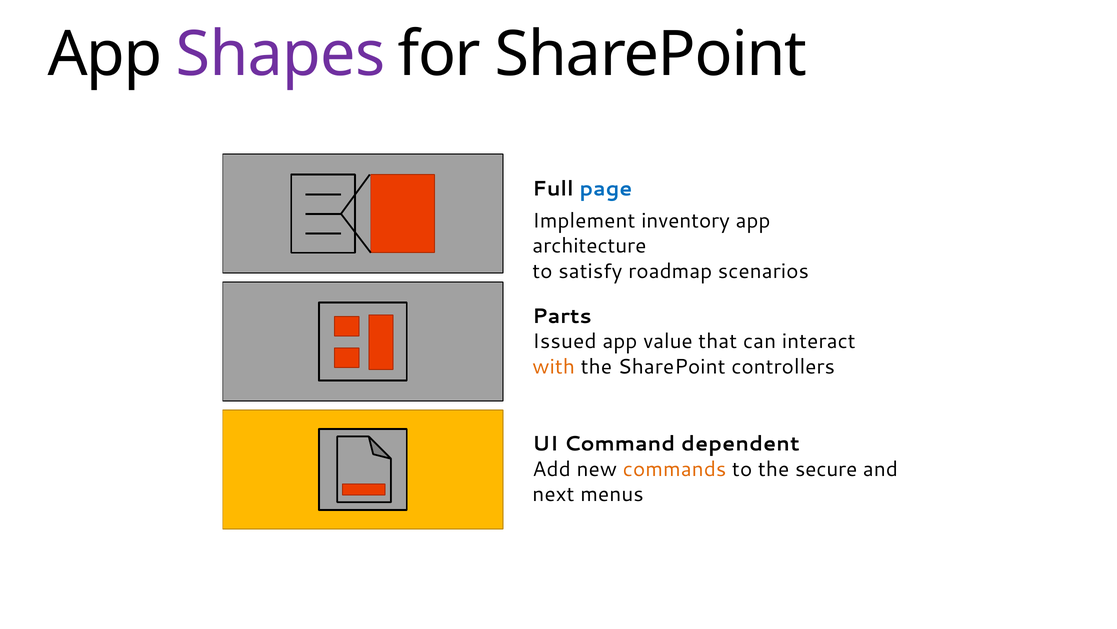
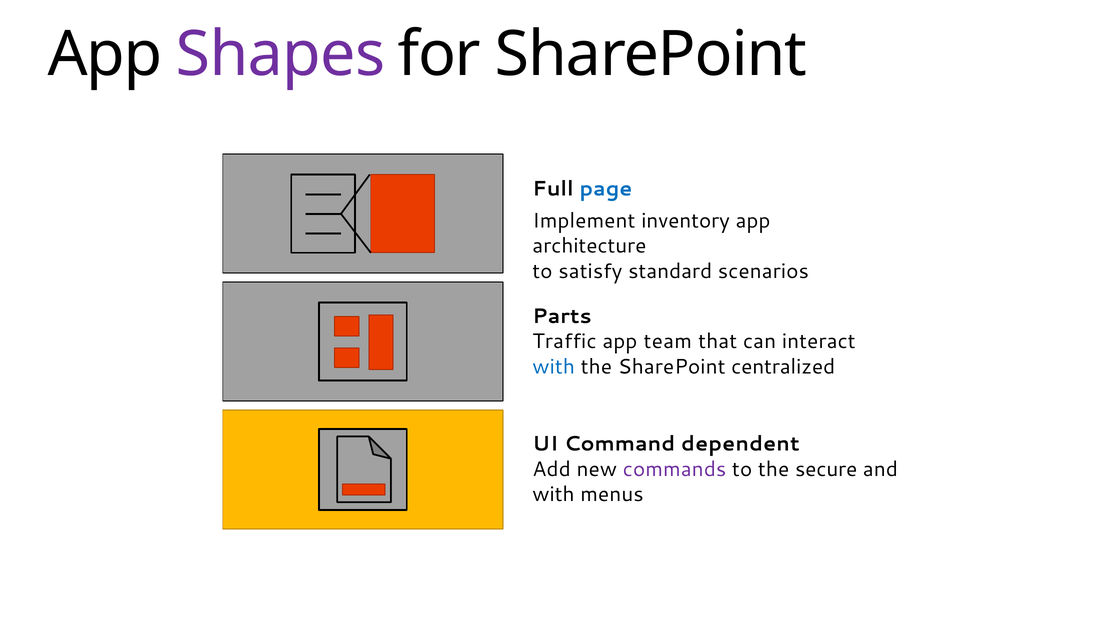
roadmap: roadmap -> standard (670, 271)
Issued: Issued -> Traffic (564, 341)
value: value -> team (668, 341)
with colour: orange -> blue (554, 366)
controllers: controllers -> centralized (783, 366)
commands colour: orange -> purple (675, 469)
next: next -> with (554, 494)
